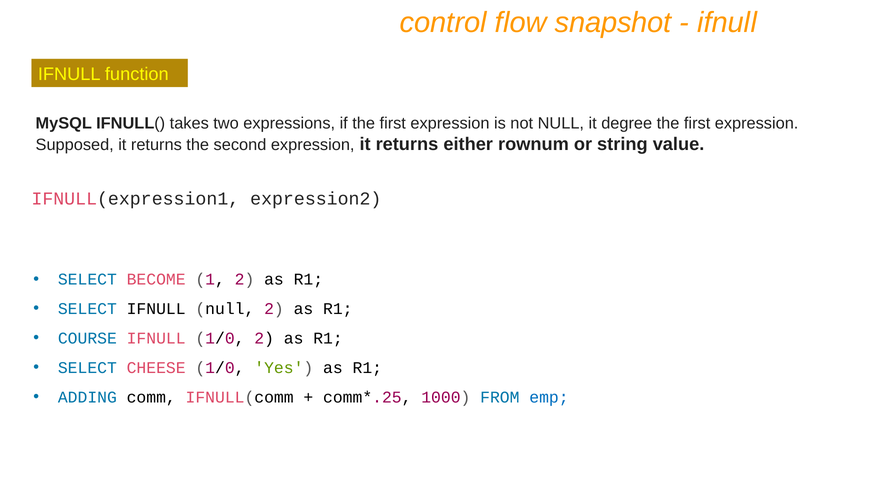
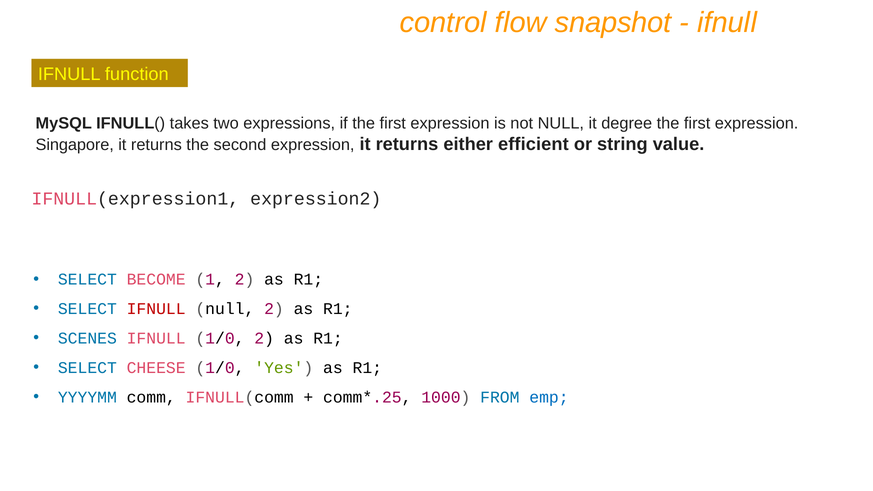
Supposed: Supposed -> Singapore (75, 145)
rownum: rownum -> efficient (533, 144)
IFNULL colour: black -> red (156, 309)
COURSE: COURSE -> SCENES (87, 338)
ADDING: ADDING -> YYYYMM (87, 397)
